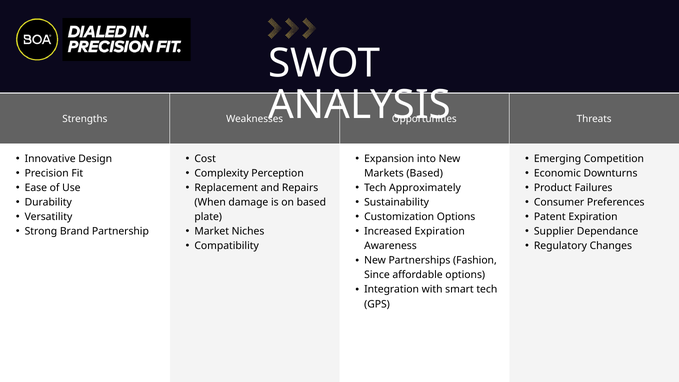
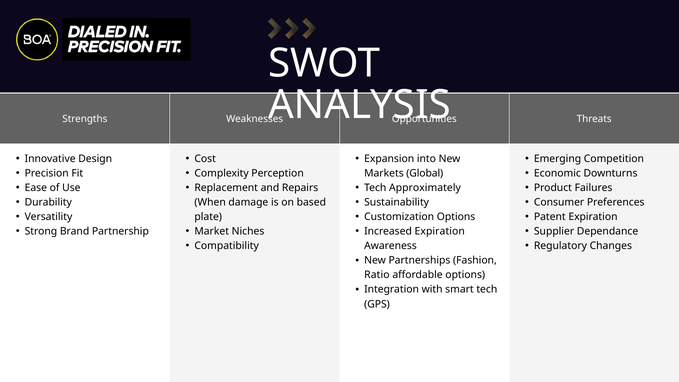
Markets Based: Based -> Global (425, 173)
Since: Since -> Ratio (377, 275)
